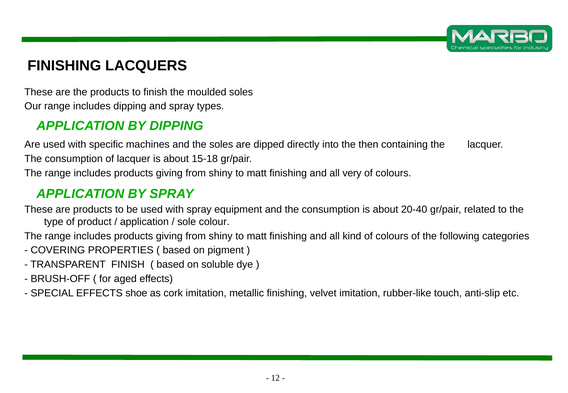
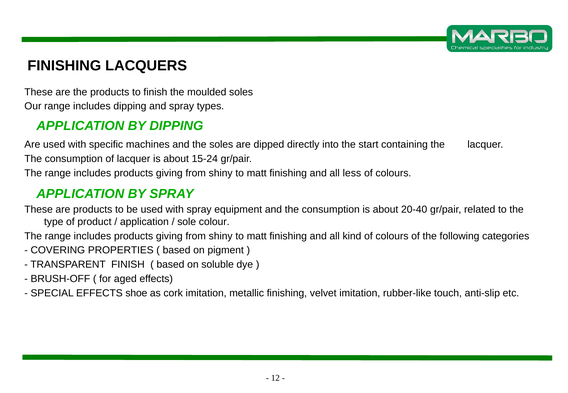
then: then -> start (368, 145)
15-18: 15-18 -> 15-24 (205, 159)
very: very -> less (352, 173)
